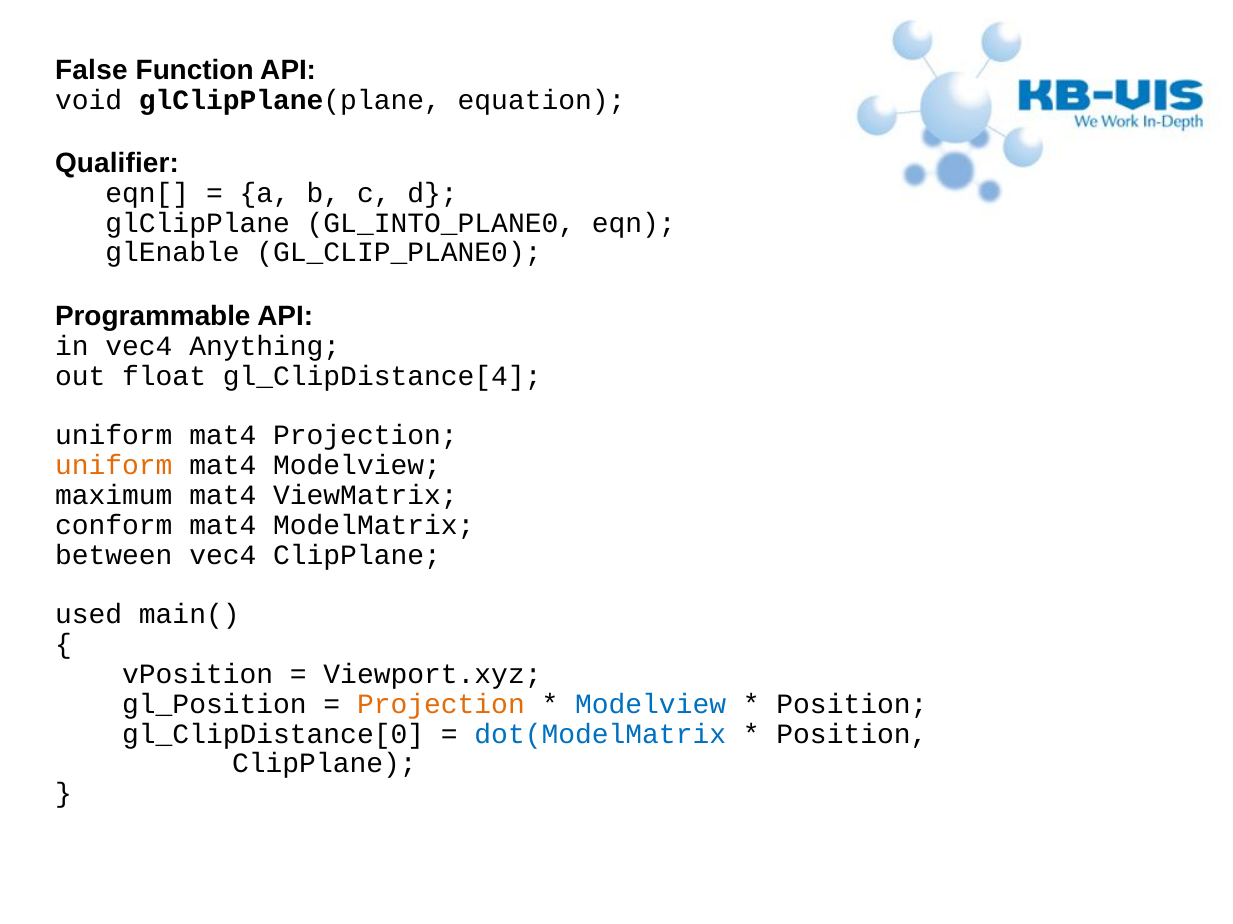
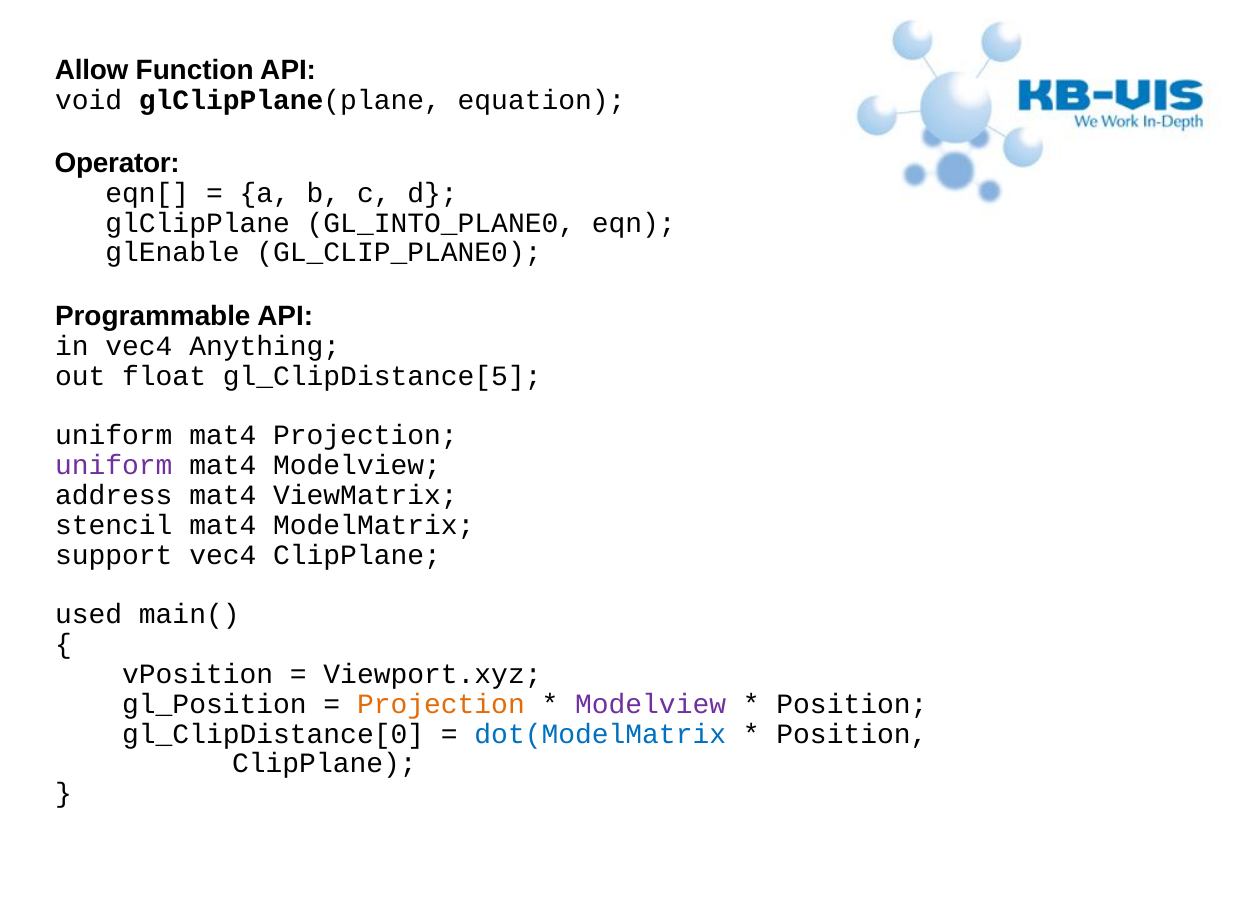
False: False -> Allow (92, 70)
Qualifier: Qualifier -> Operator (117, 164)
gl_ClipDistance[4: gl_ClipDistance[4 -> gl_ClipDistance[5 (382, 376)
uniform colour: orange -> purple (114, 466)
maximum: maximum -> address (114, 495)
conform: conform -> stencil (114, 525)
between: between -> support (114, 555)
Modelview colour: blue -> purple (651, 704)
